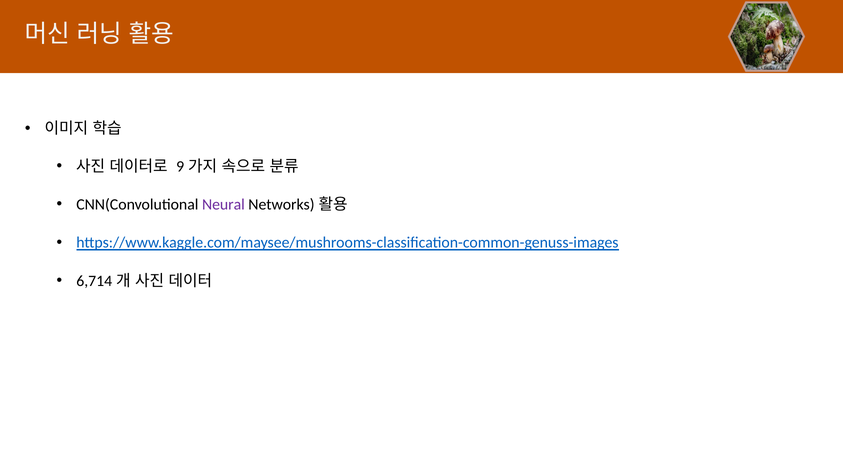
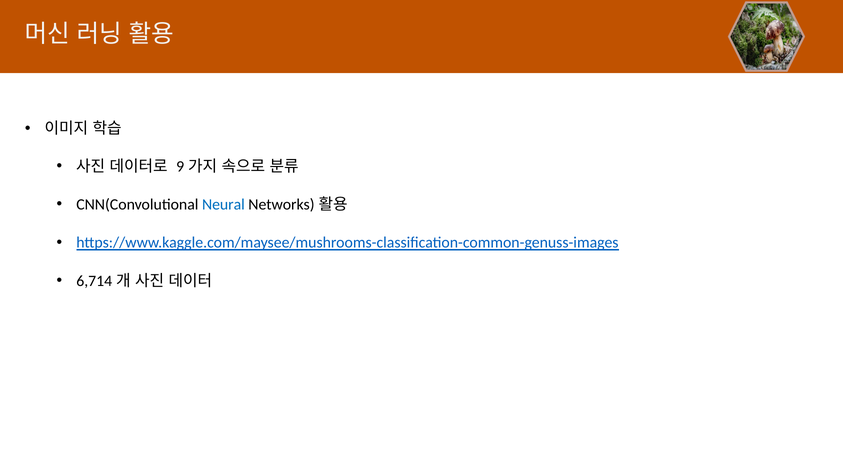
Neural colour: purple -> blue (223, 205)
